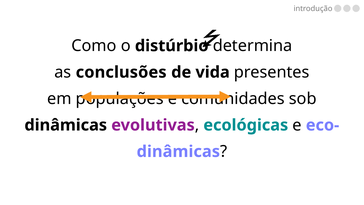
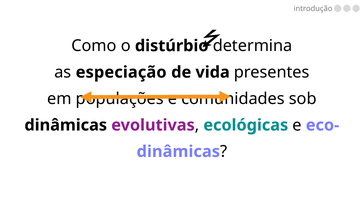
conclusões: conclusões -> especiação (121, 72)
